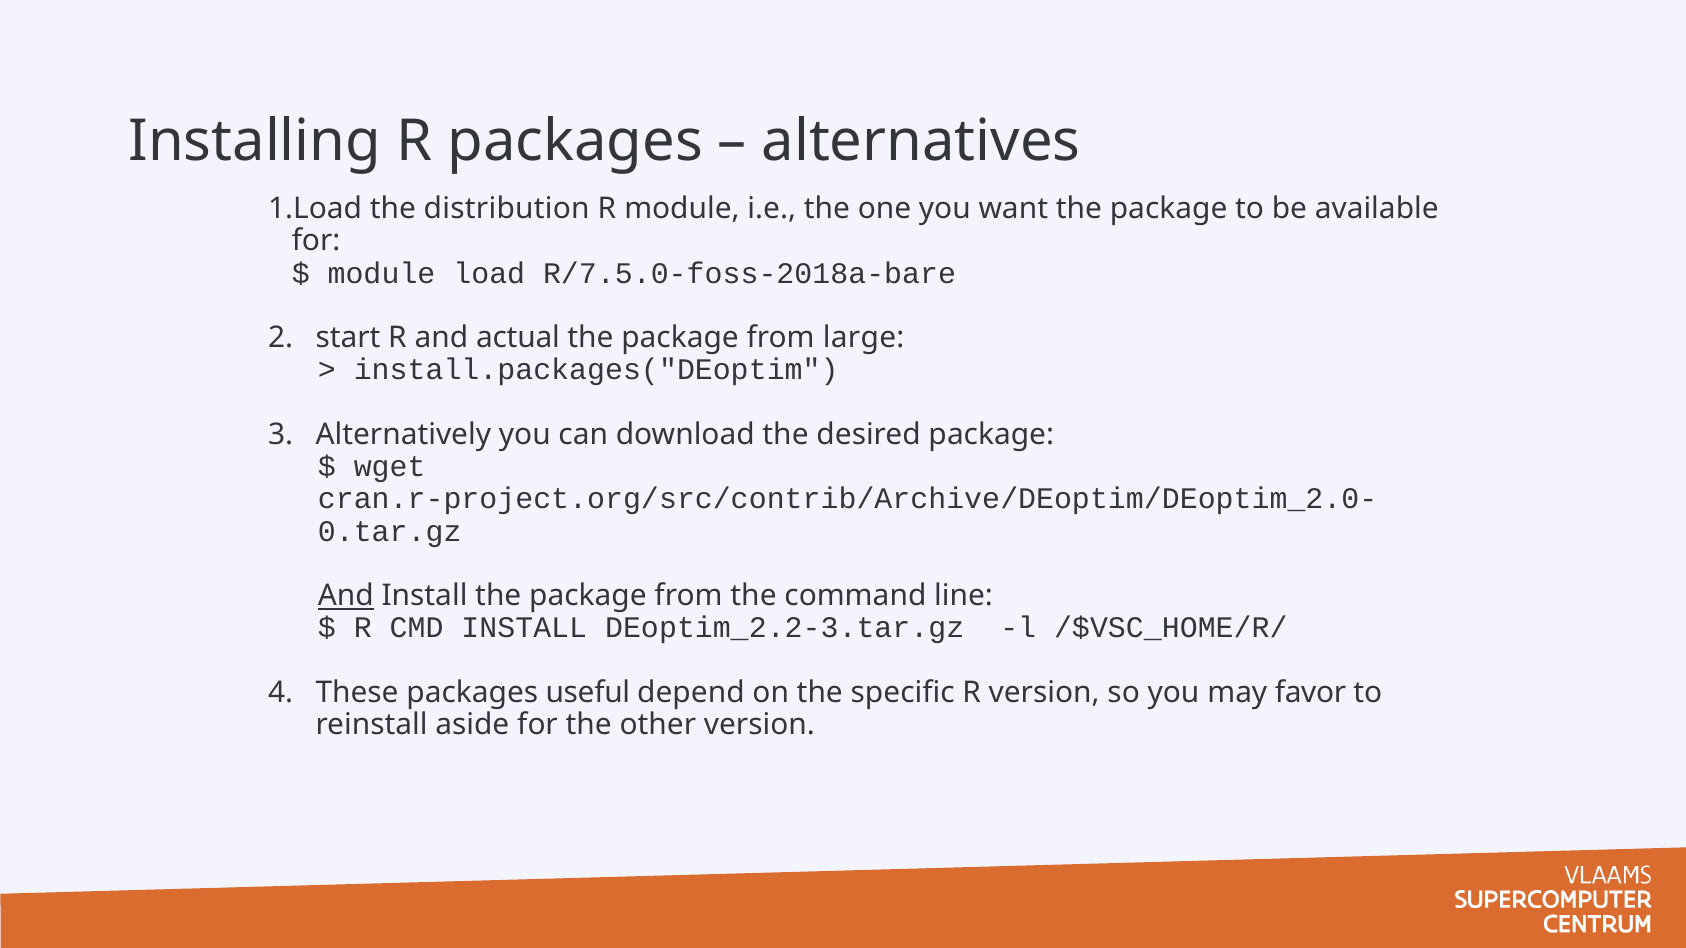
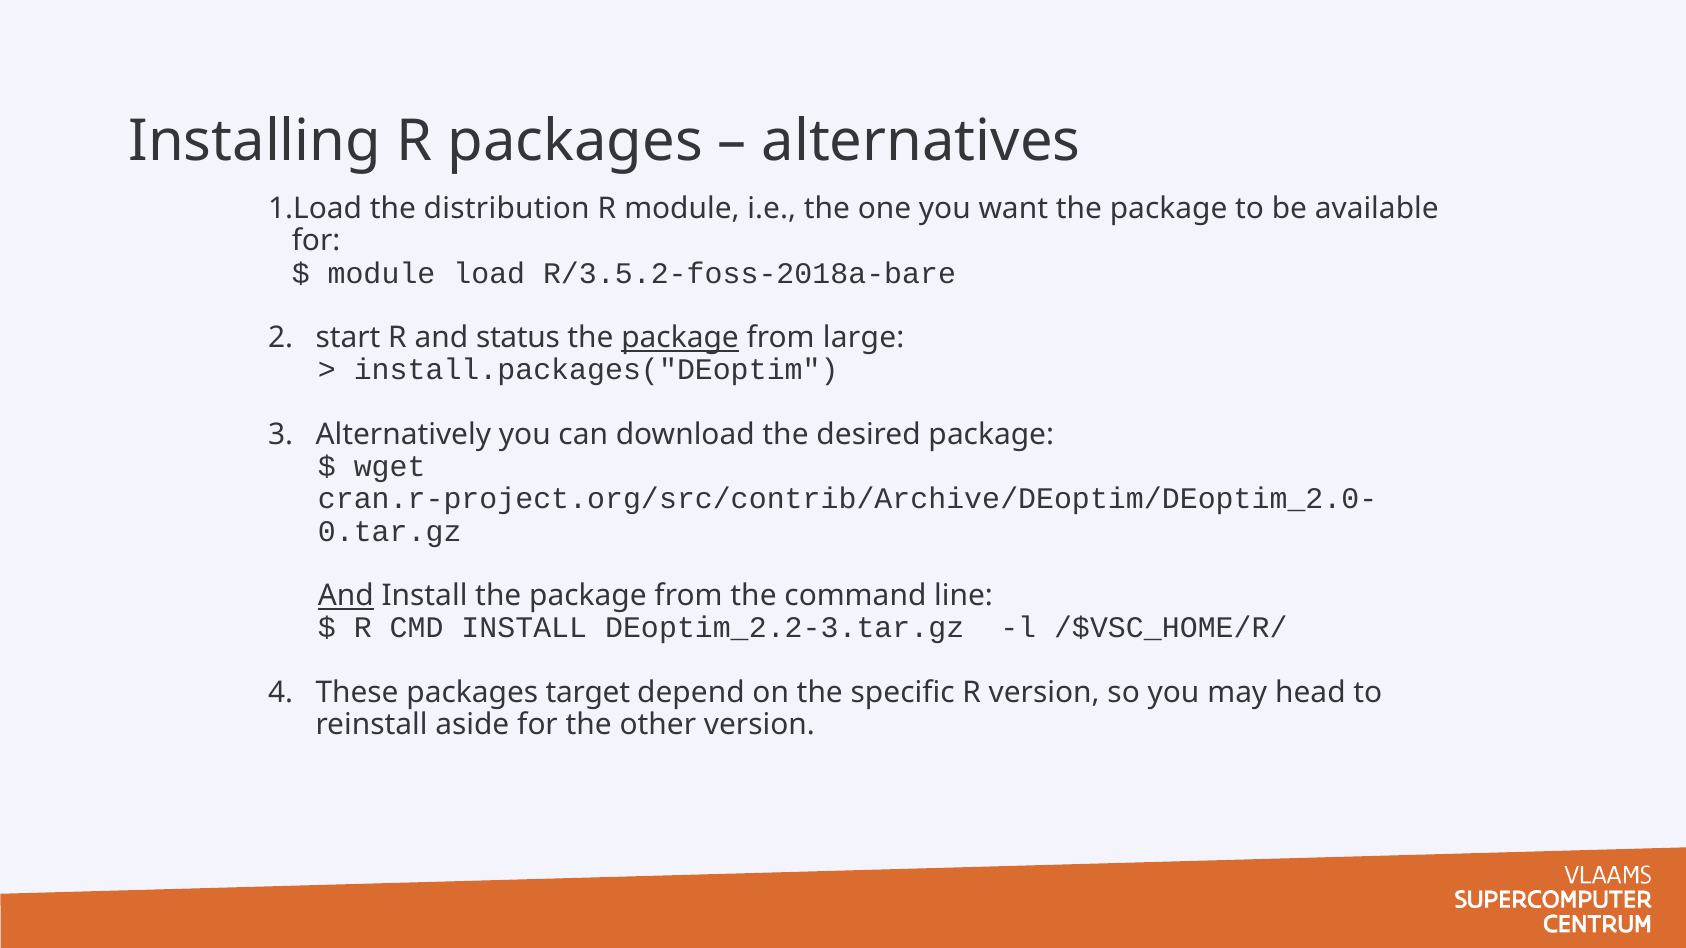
R/7.5.0-foss-2018a-bare: R/7.5.0-foss-2018a-bare -> R/3.5.2-foss-2018a-bare (750, 273)
actual: actual -> status (518, 338)
package underline: none -> present (680, 338)
useful: useful -> target (588, 693)
favor: favor -> head (1310, 693)
